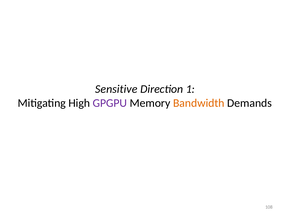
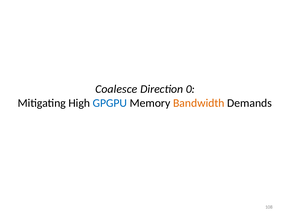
Sensitive: Sensitive -> Coalesce (116, 89)
1: 1 -> 0 (190, 89)
GPGPU colour: purple -> blue (110, 103)
